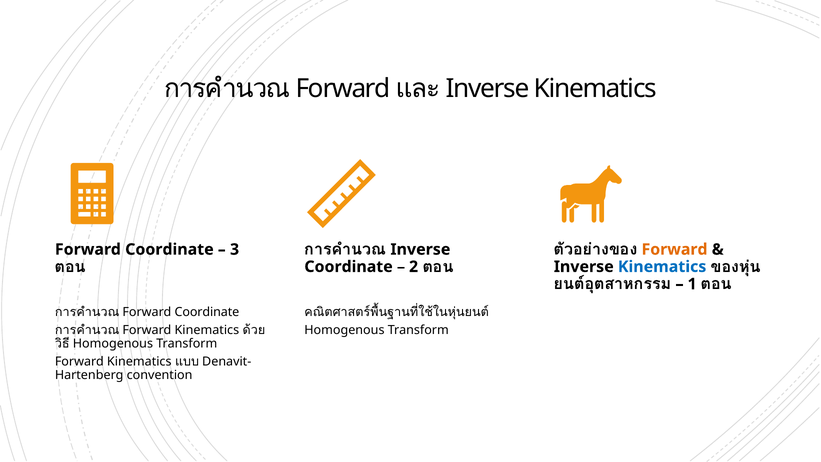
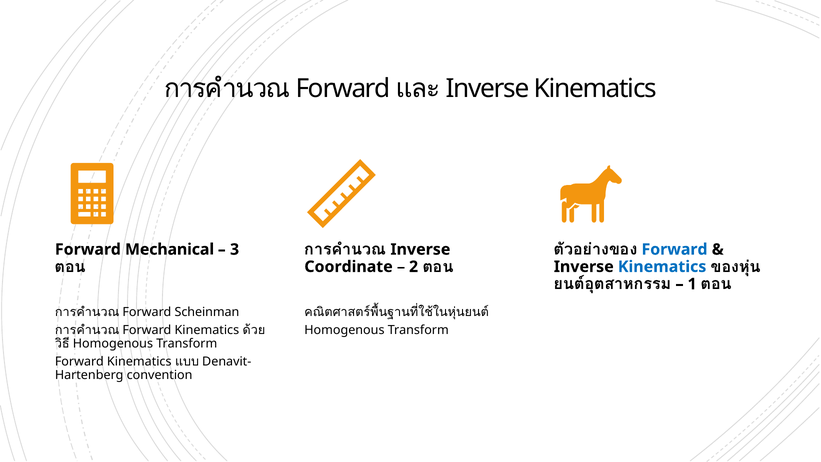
Forward colour: orange -> blue (675, 249)
Coordinate: Coordinate -> Mechanical (169, 249)
Coordinate: Coordinate -> Scheinman (207, 312)
